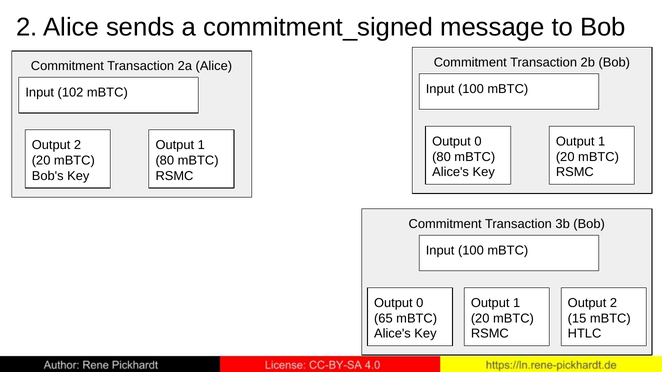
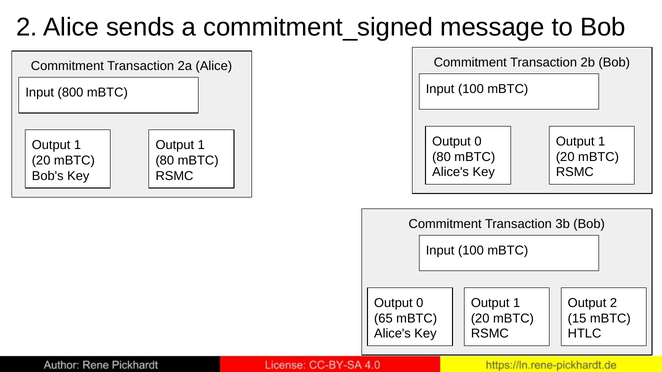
102: 102 -> 800 (70, 93)
2: 2 -> 1 (78, 145)
